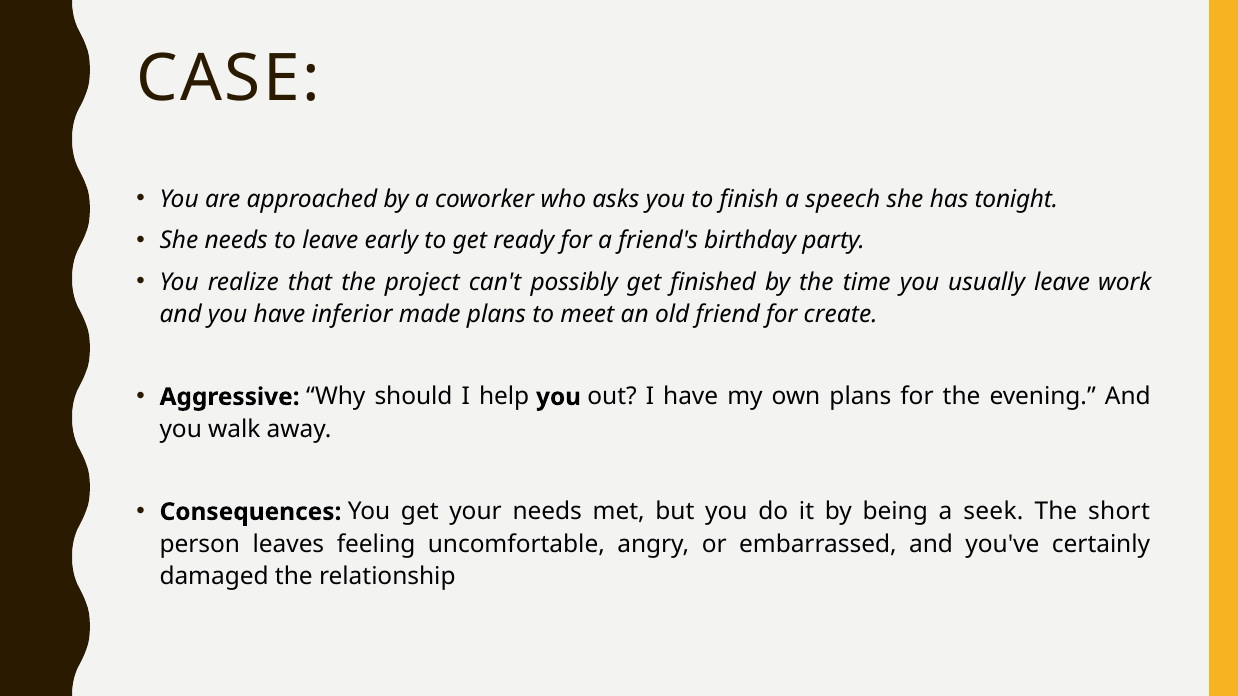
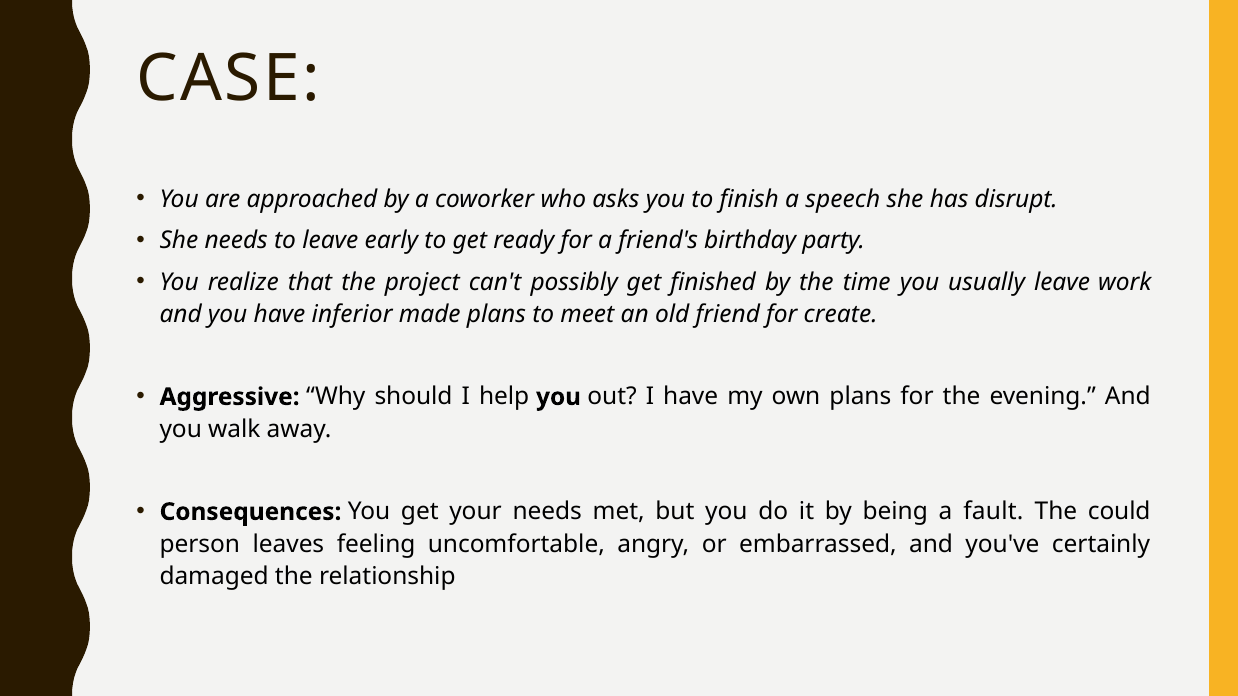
tonight: tonight -> disrupt (1016, 199)
seek: seek -> fault (993, 512)
short: short -> could (1119, 512)
